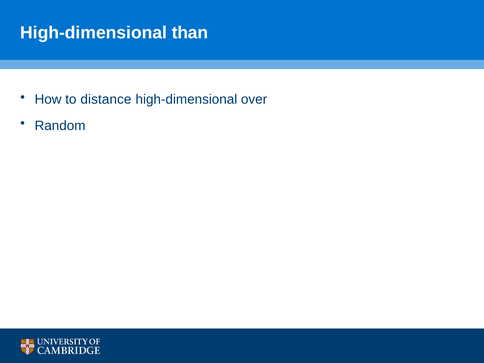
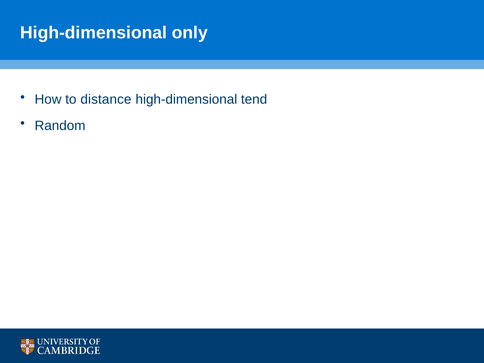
than: than -> only (190, 33)
over: over -> tend (254, 99)
